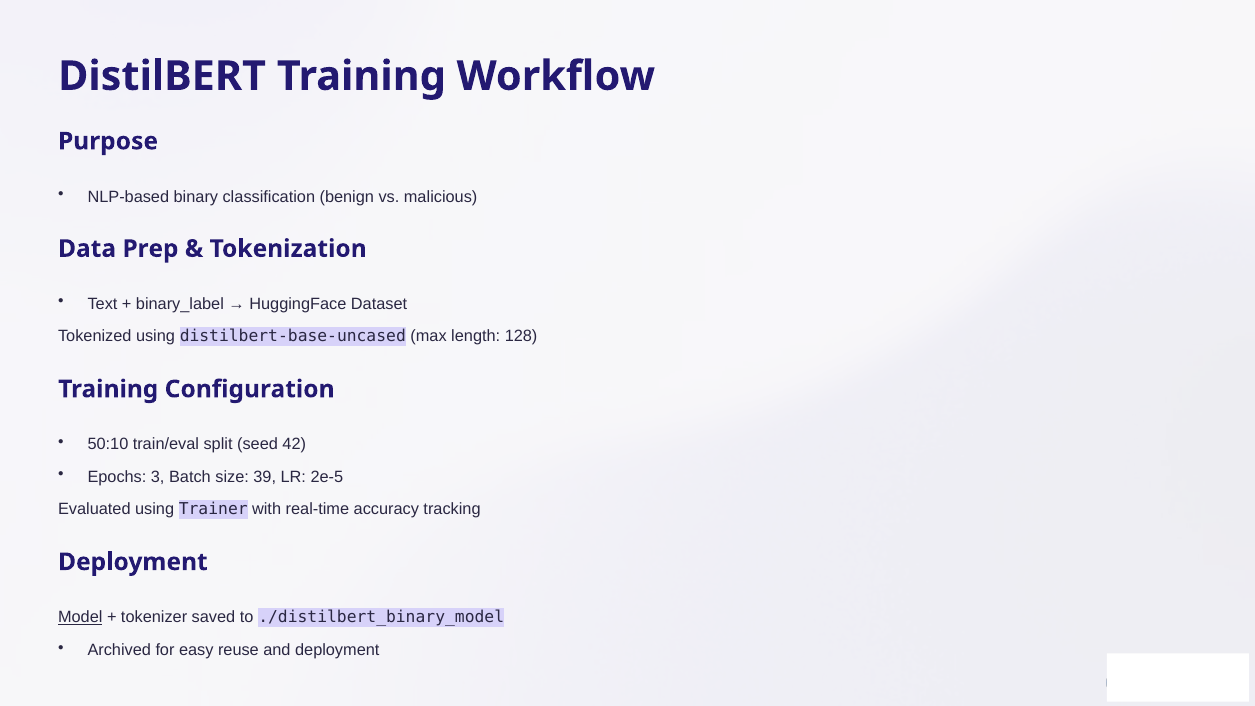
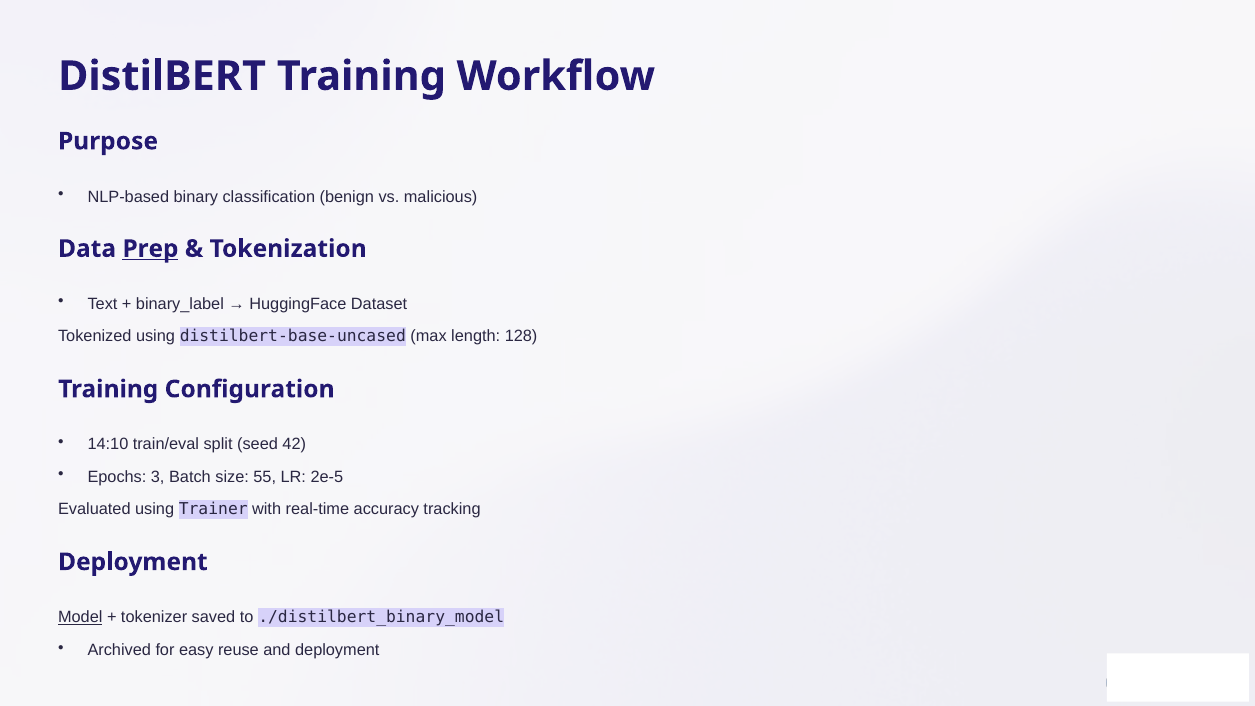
Prep underline: none -> present (150, 249)
50:10: 50:10 -> 14:10 (108, 445)
39: 39 -> 55 (265, 477)
